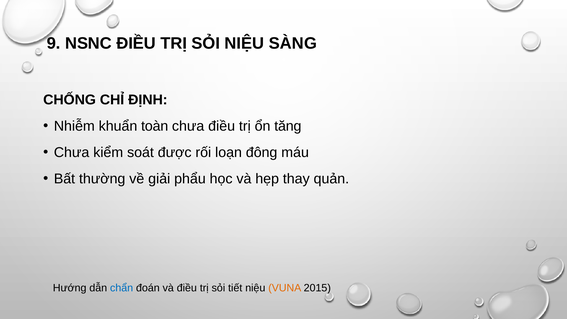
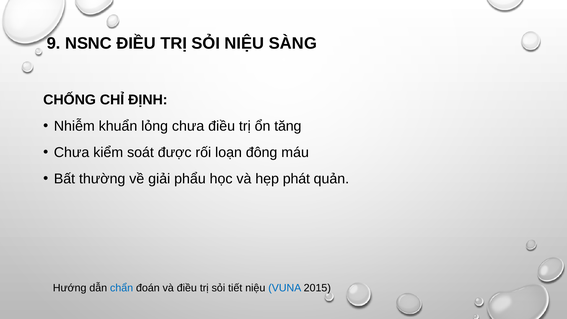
toàn: toàn -> lỏng (155, 126)
thay: thay -> phát (296, 179)
VUNA colour: orange -> blue (285, 288)
